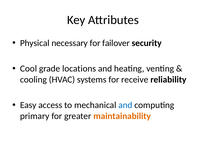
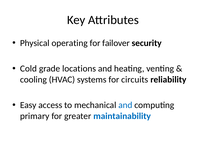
necessary: necessary -> operating (70, 43)
Cool: Cool -> Cold (29, 69)
receive: receive -> circuits (135, 80)
maintainability colour: orange -> blue (122, 116)
